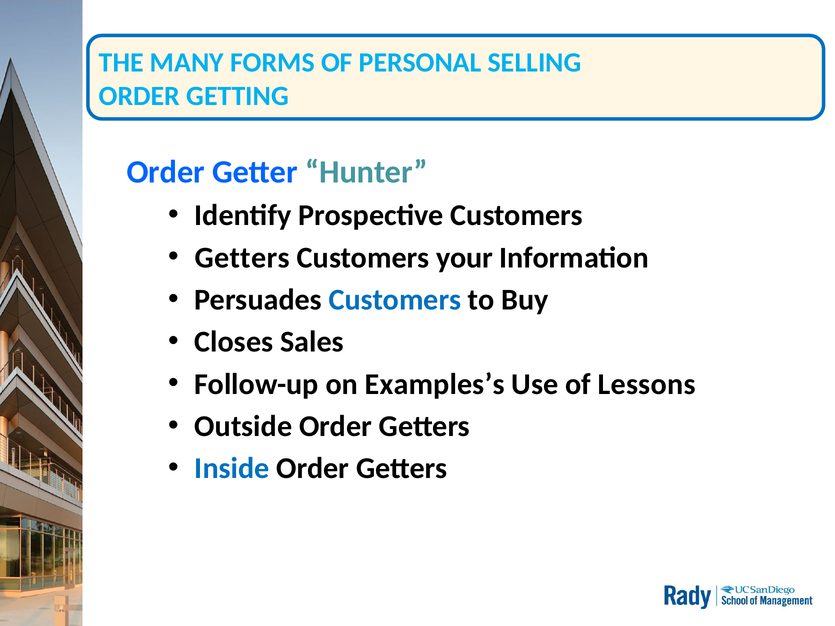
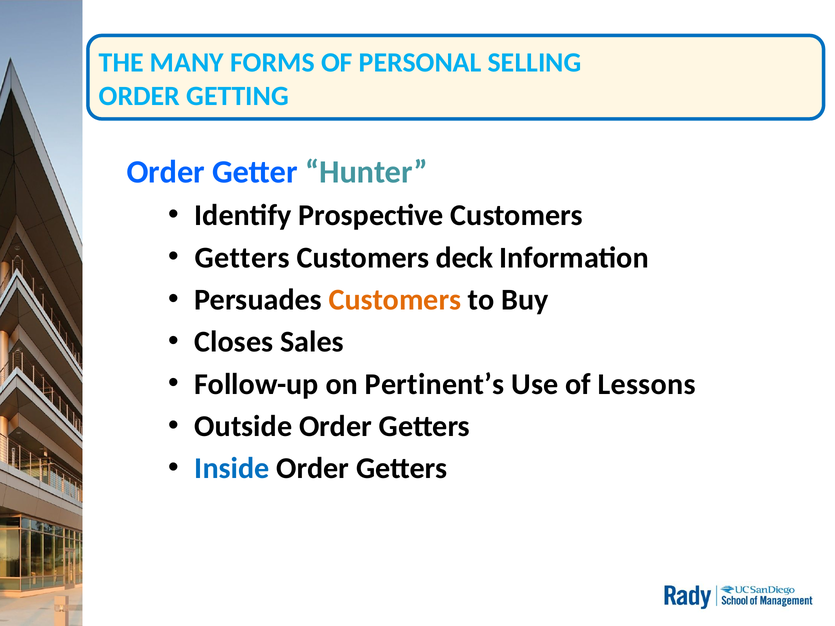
your: your -> deck (464, 258)
Customers colour: blue -> orange (395, 300)
Examples’s: Examples’s -> Pertinent’s (435, 384)
